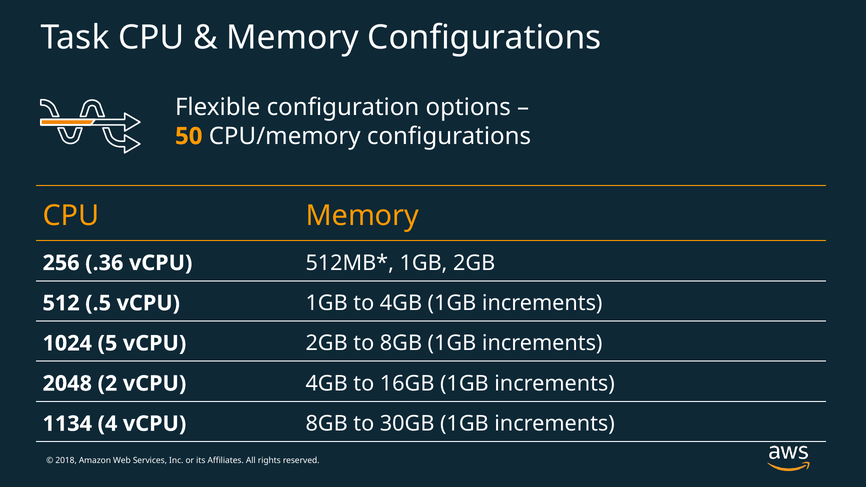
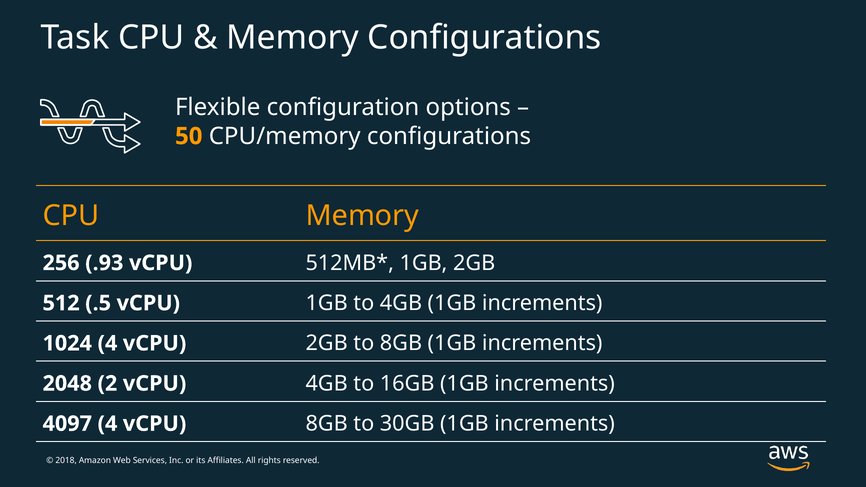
.36: .36 -> .93 (104, 263)
1024 5: 5 -> 4 (107, 343)
1134: 1134 -> 4097 (67, 424)
